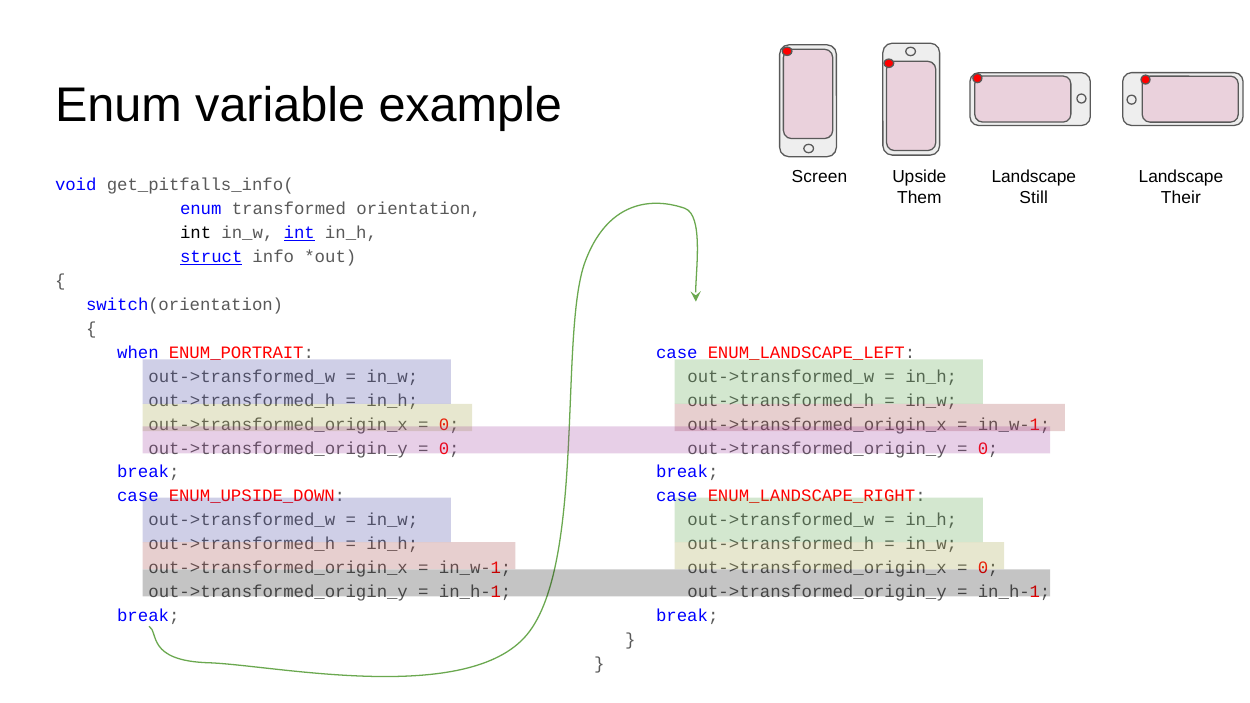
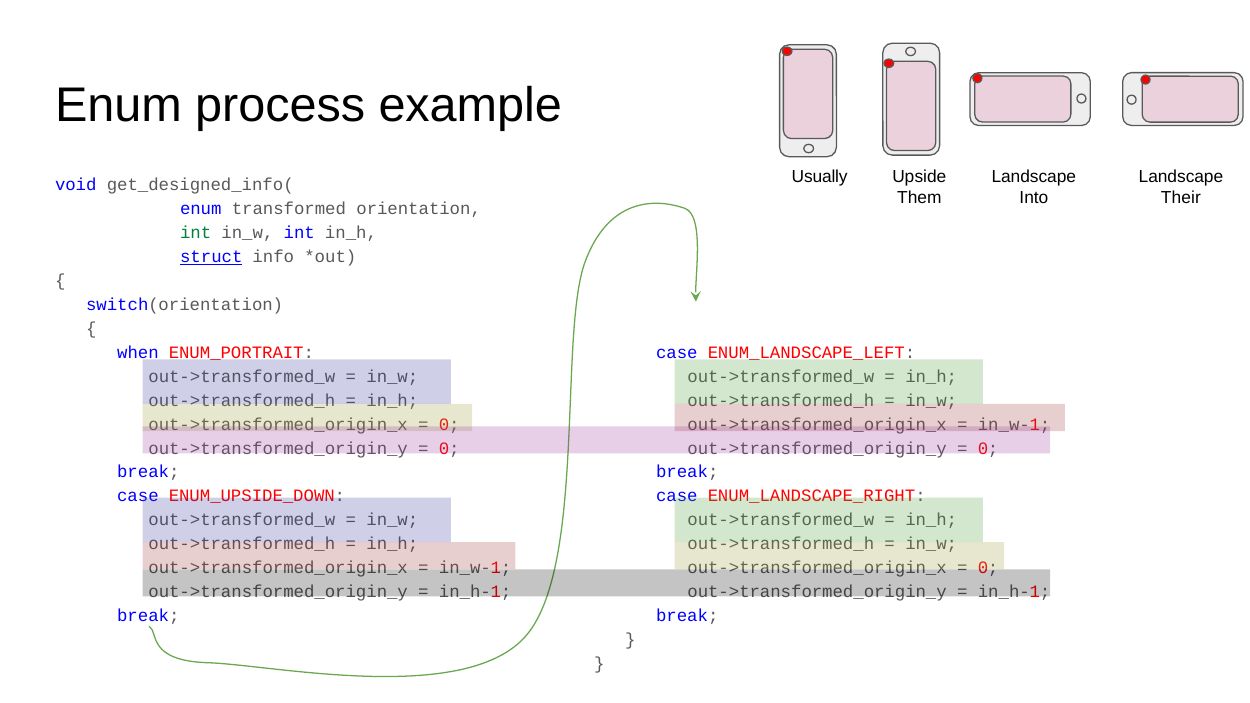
variable: variable -> process (280, 106)
Screen: Screen -> Usually (820, 177)
get_pitfalls_info(: get_pitfalls_info( -> get_designed_info( (200, 185)
Still: Still -> Into (1034, 198)
int colour: black -> green (196, 233)
int underline: present -> none (299, 233)
